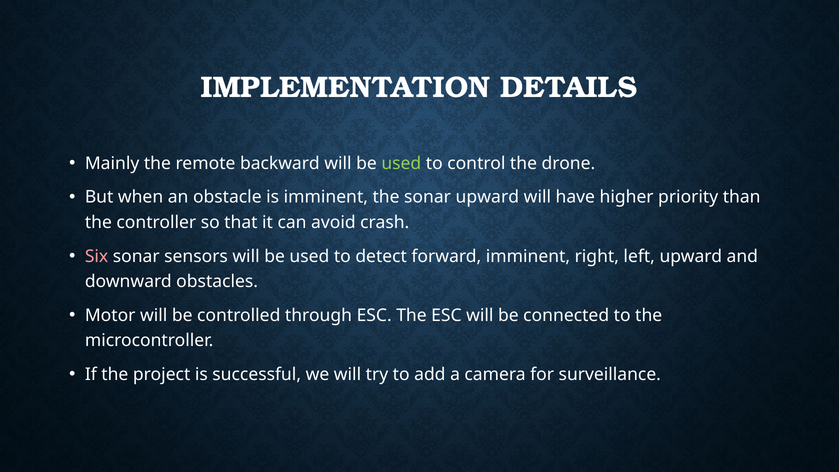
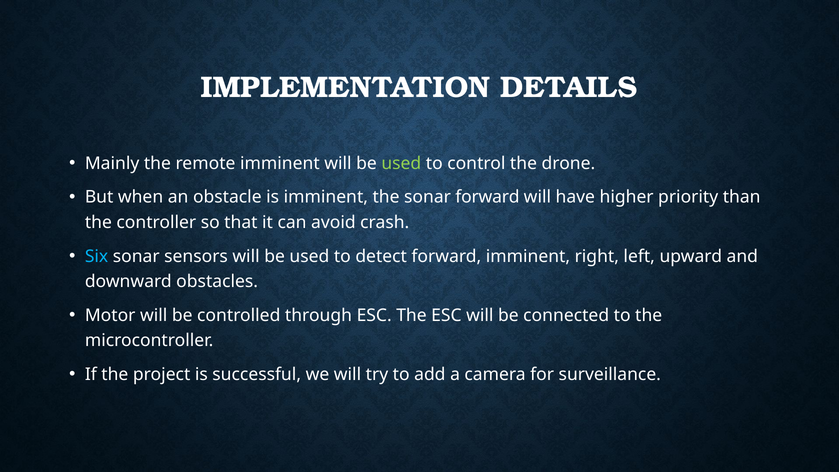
remote backward: backward -> imminent (280, 163)
sonar upward: upward -> forward (487, 197)
Six colour: pink -> light blue (97, 256)
